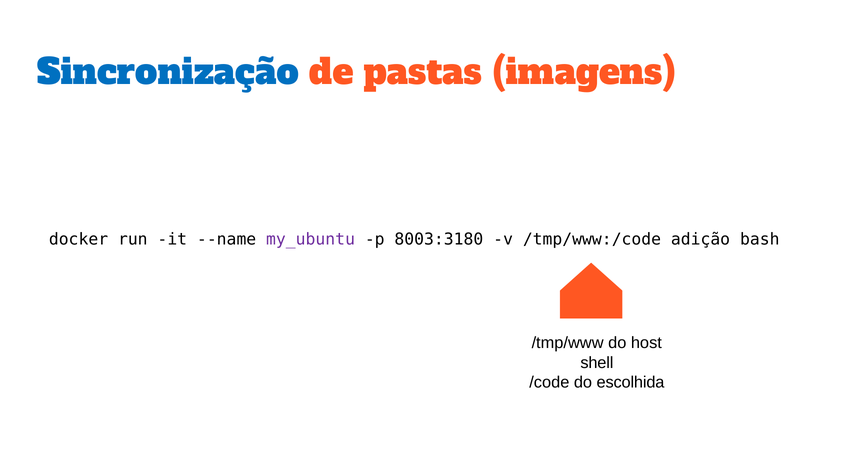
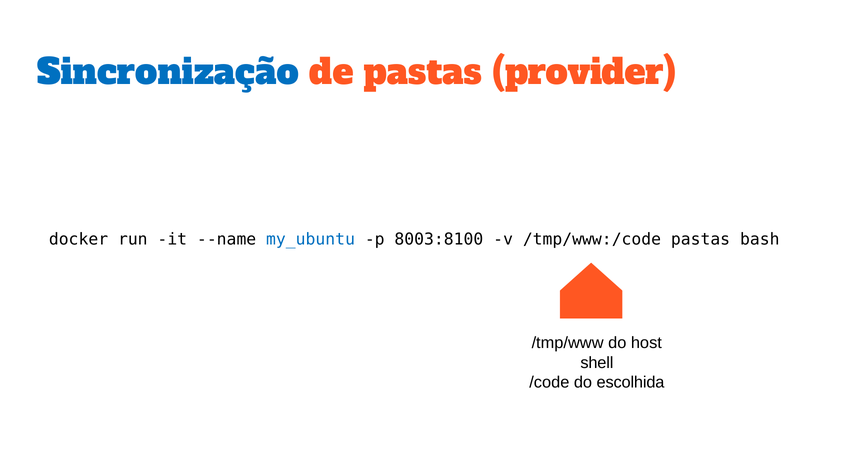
imagens: imagens -> provider (584, 73)
my_ubuntu colour: purple -> blue (311, 240)
8003:3180: 8003:3180 -> 8003:8100 (439, 240)
/tmp/www:/code adição: adição -> pastas (701, 240)
